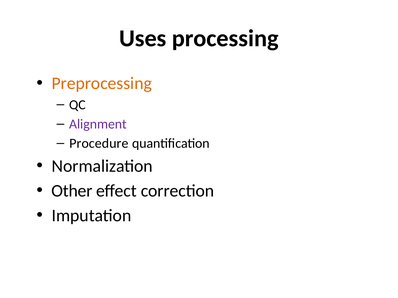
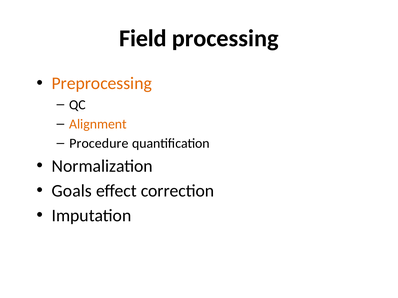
Uses: Uses -> Field (143, 39)
Alignment colour: purple -> orange (98, 124)
Other: Other -> Goals (72, 191)
